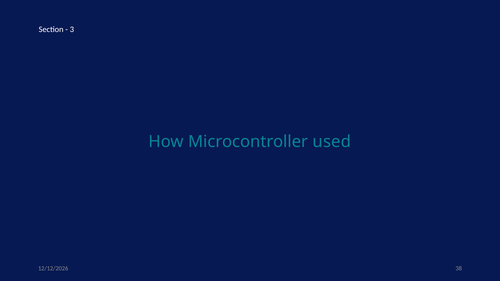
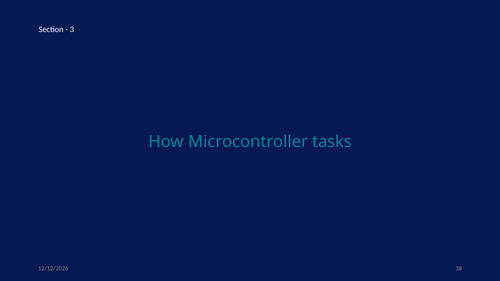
used: used -> tasks (332, 142)
